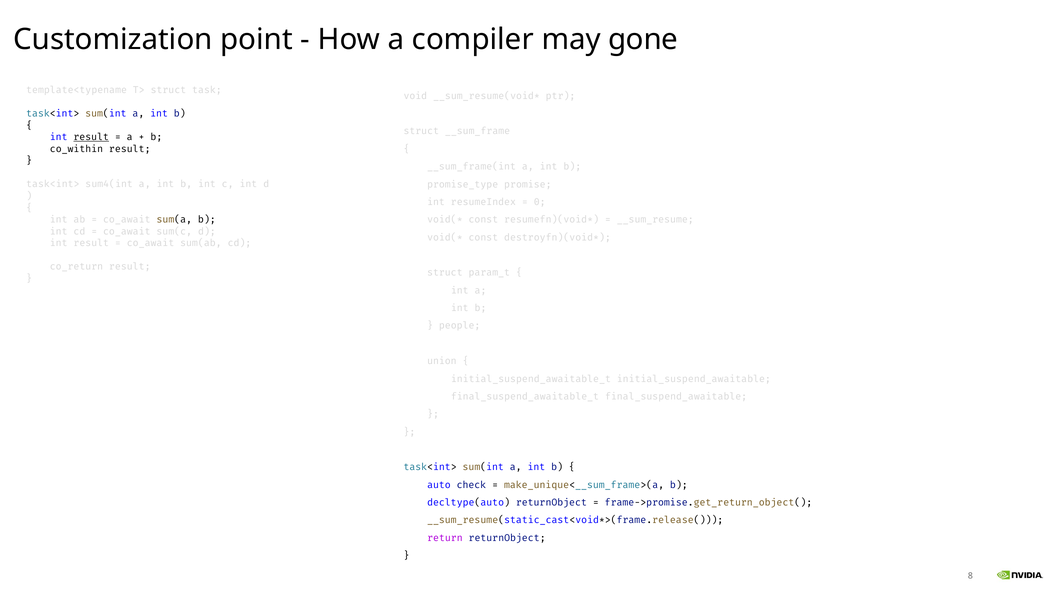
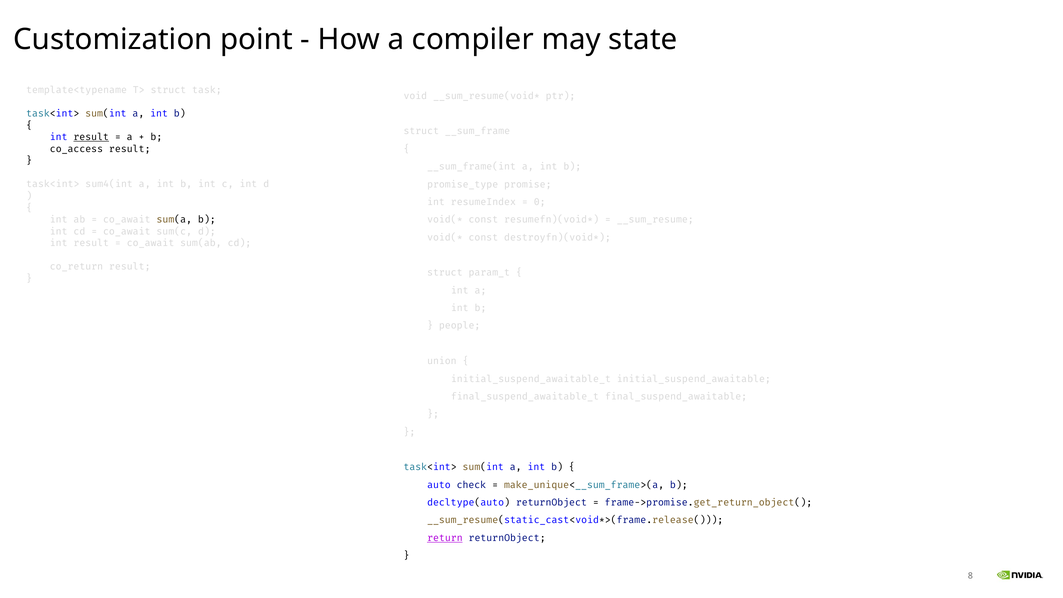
gone: gone -> state (643, 39)
co_within: co_within -> co_access (76, 149)
return underline: none -> present (445, 538)
